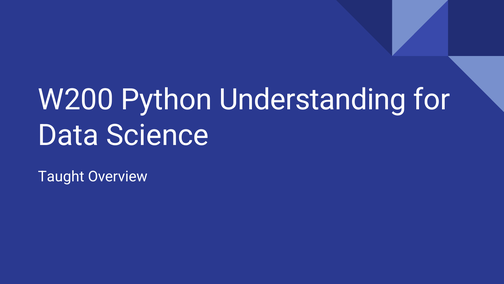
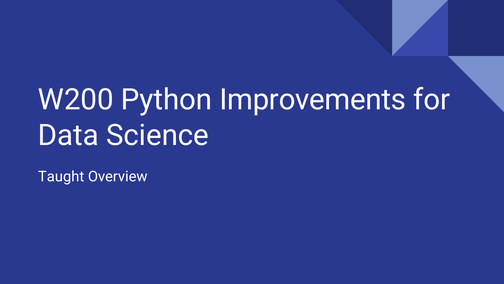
Understanding: Understanding -> Improvements (313, 100)
